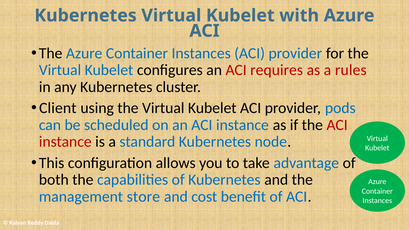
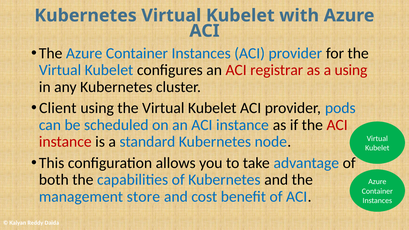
requires: requires -> registrar (277, 70)
a rules: rules -> using (351, 70)
